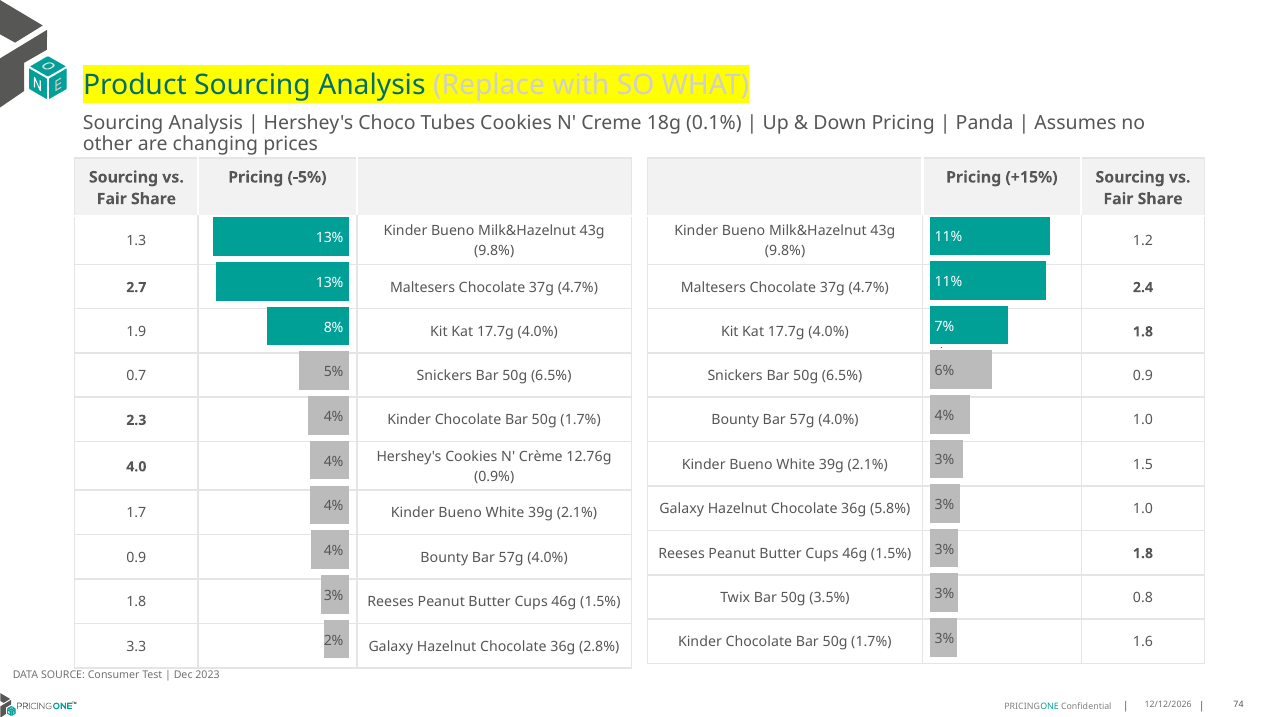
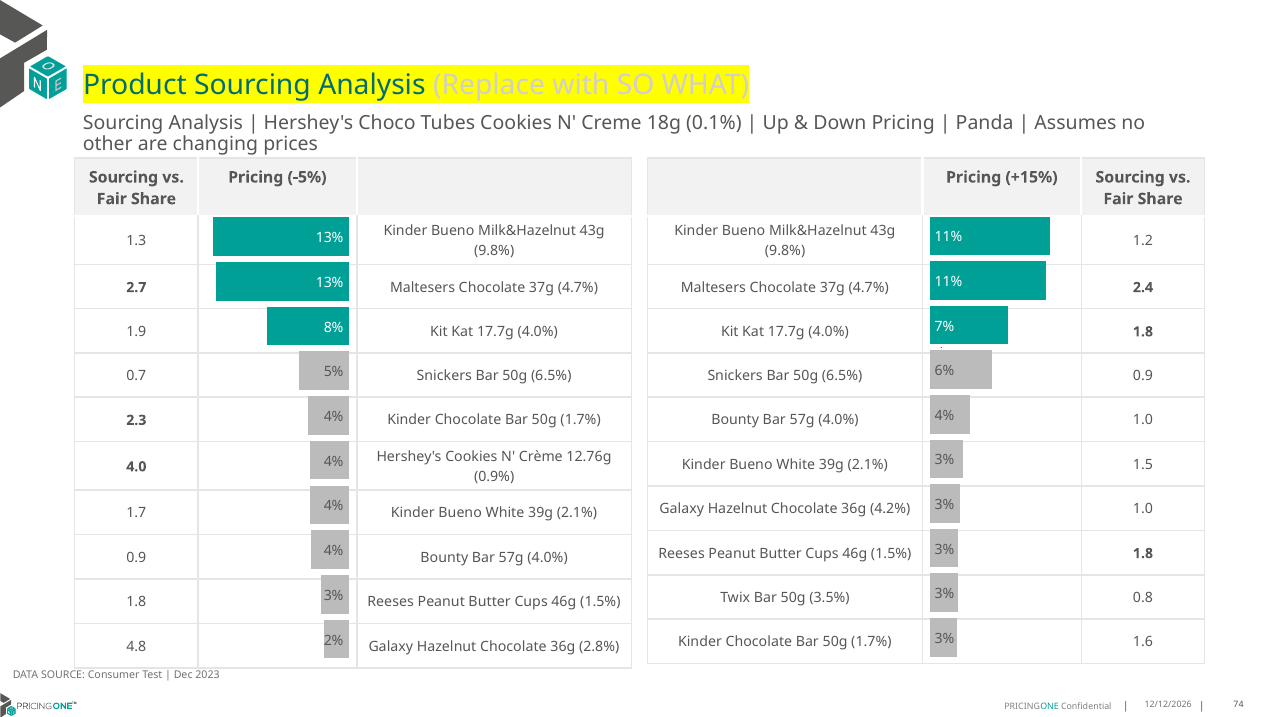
5.8%: 5.8% -> 4.2% (890, 509)
3.3: 3.3 -> 4.8 (136, 647)
